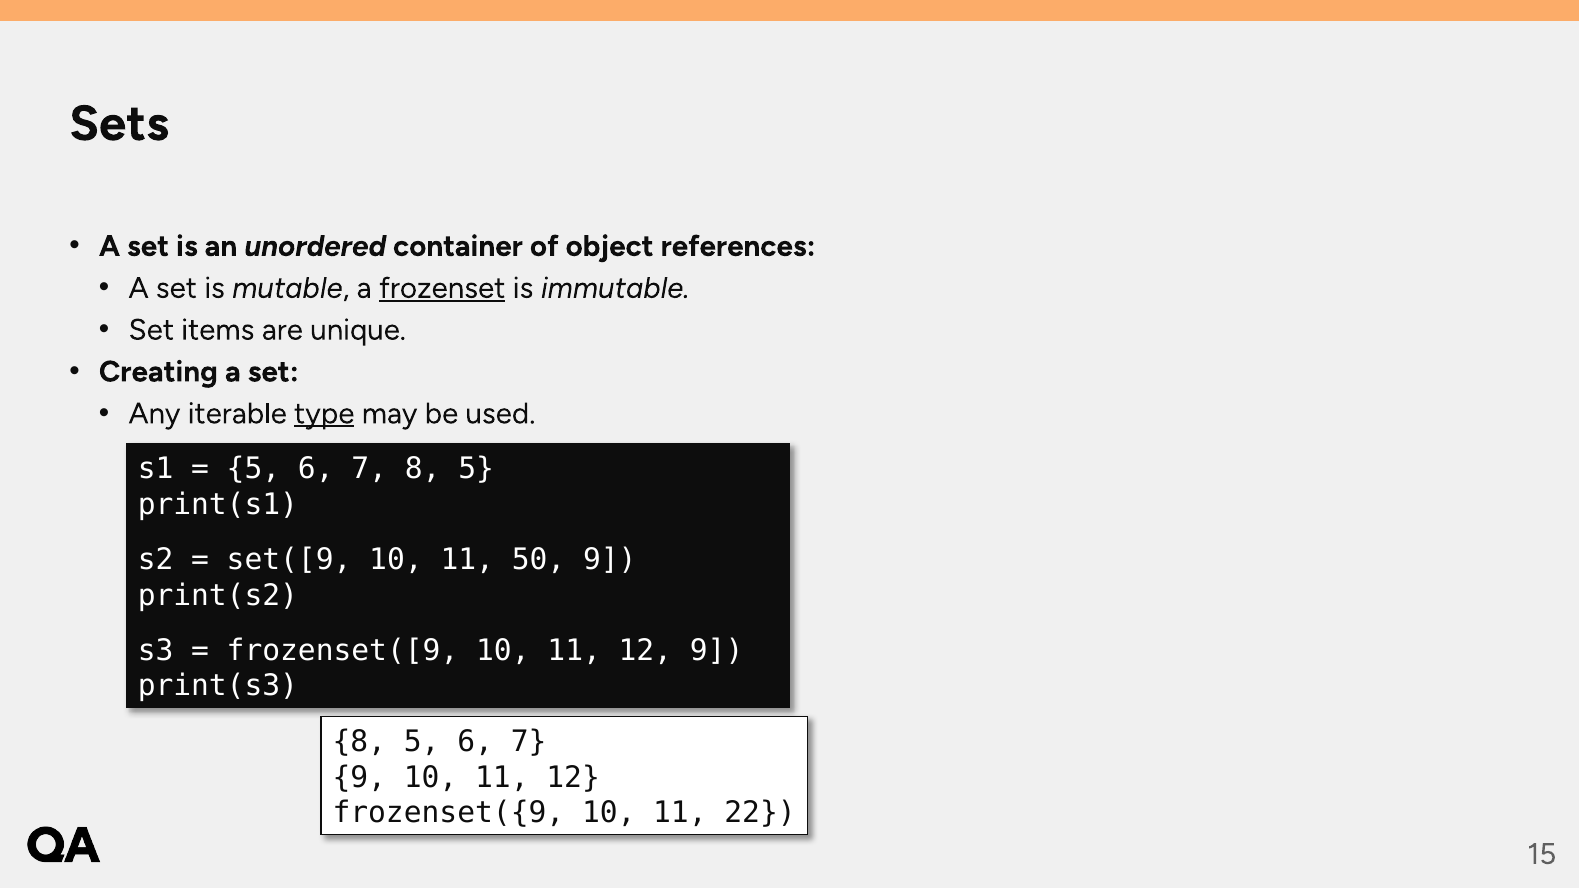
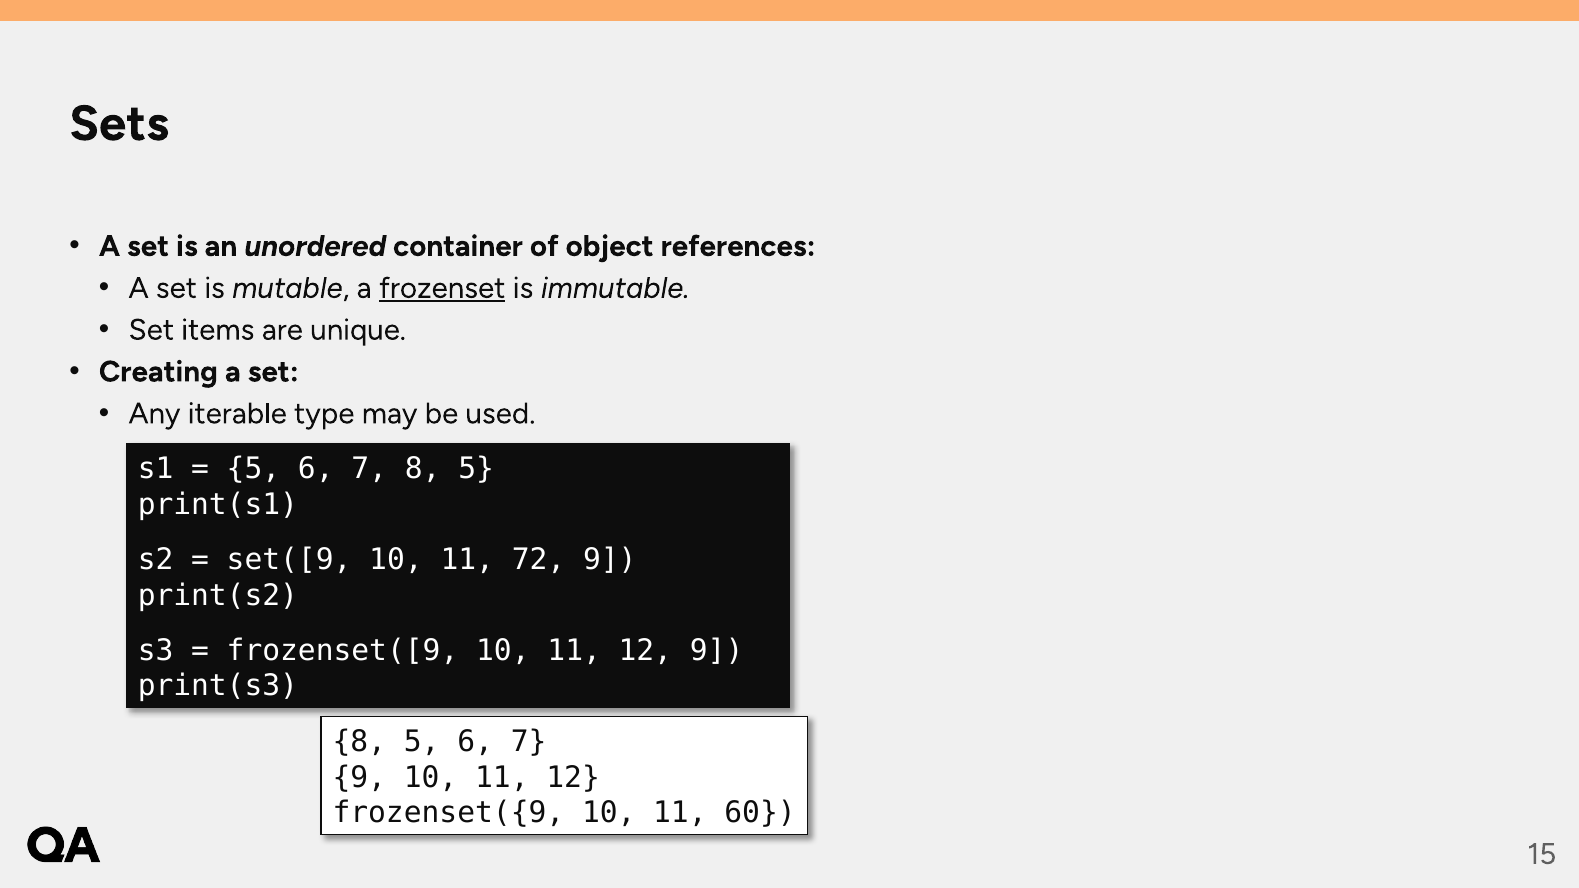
type underline: present -> none (324, 414)
50: 50 -> 72 (539, 560)
22: 22 -> 60 (760, 813)
